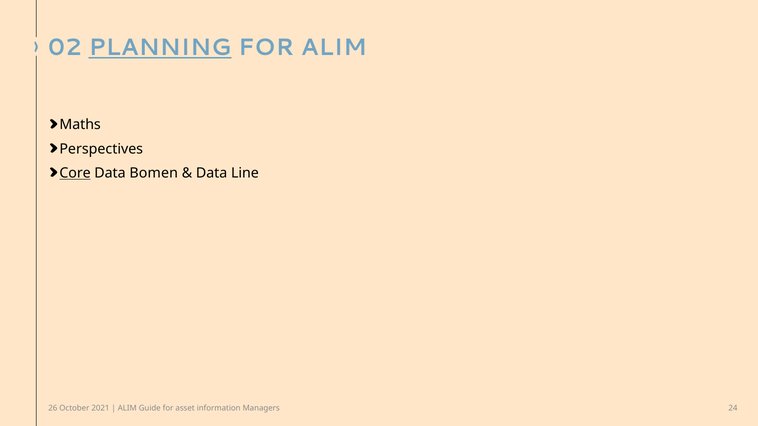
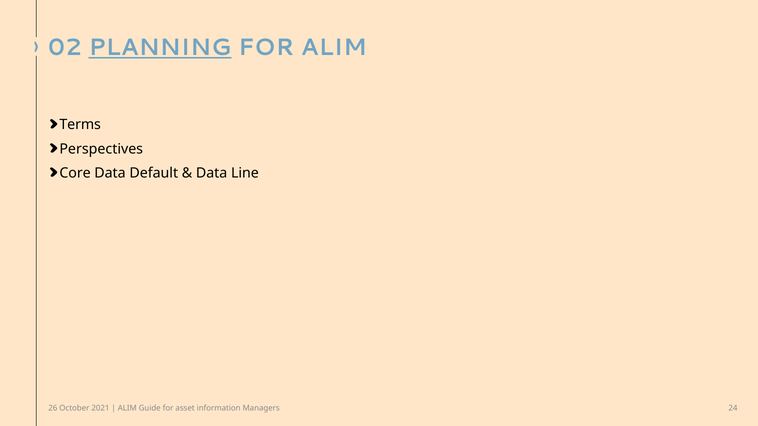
Maths: Maths -> Terms (80, 125)
Core underline: present -> none (75, 173)
Bomen: Bomen -> Default (154, 173)
